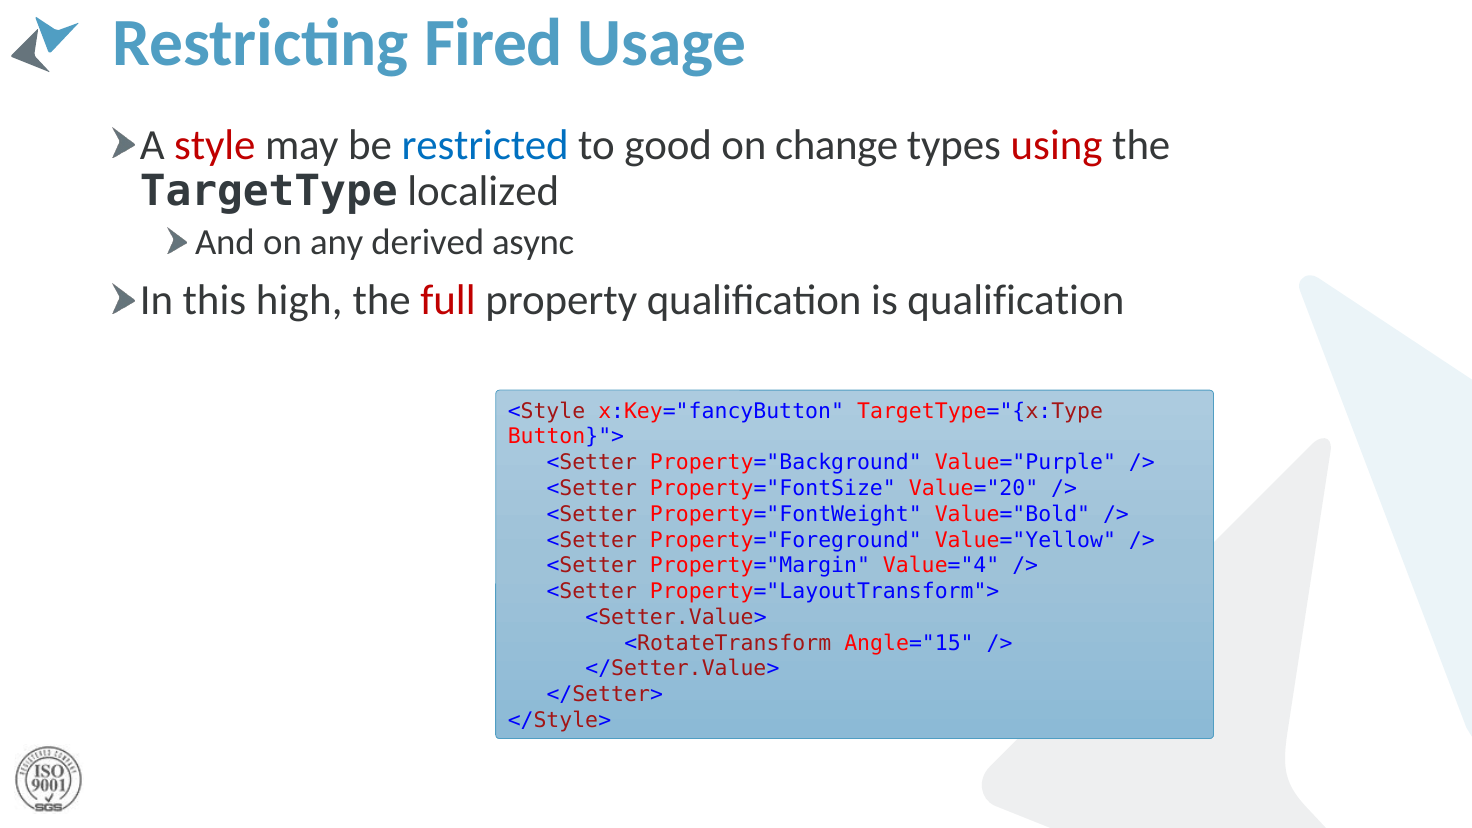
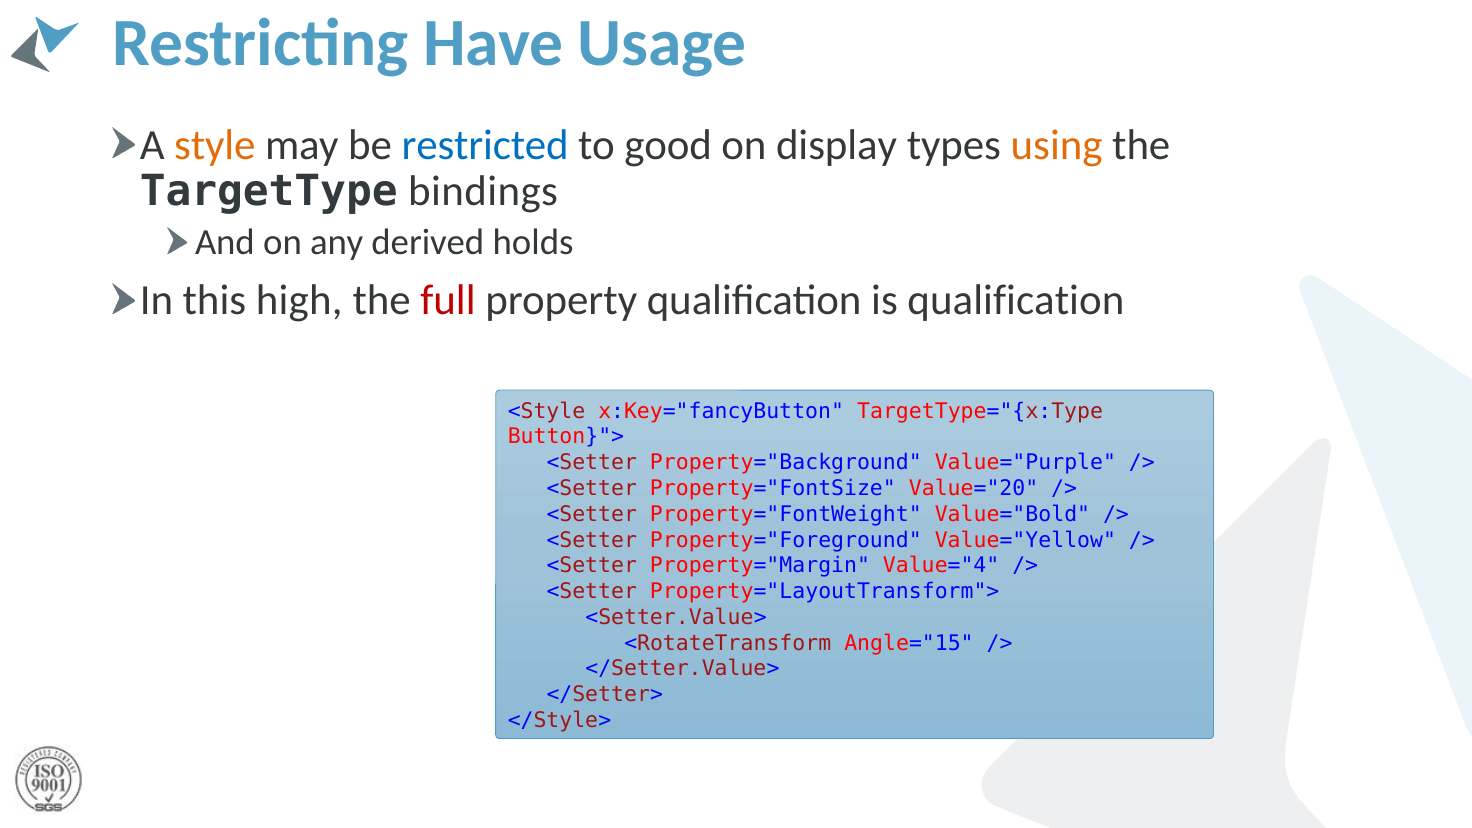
Fired: Fired -> Have (493, 43)
style colour: red -> orange (215, 145)
change: change -> display (837, 145)
using colour: red -> orange (1057, 145)
localized: localized -> bindings (483, 192)
async: async -> holds (533, 242)
